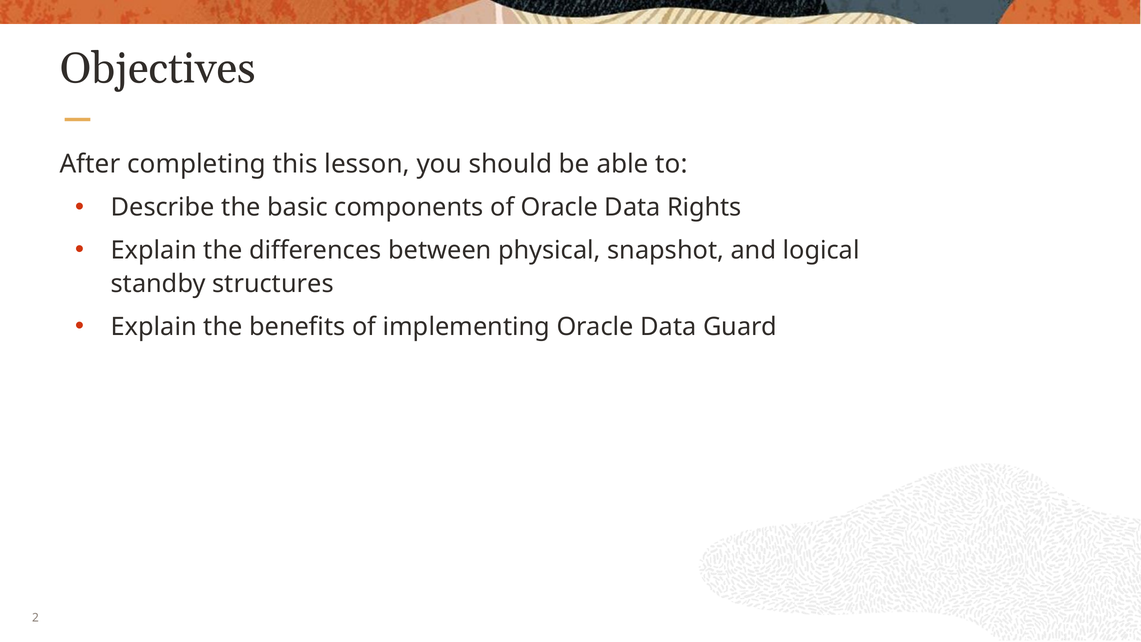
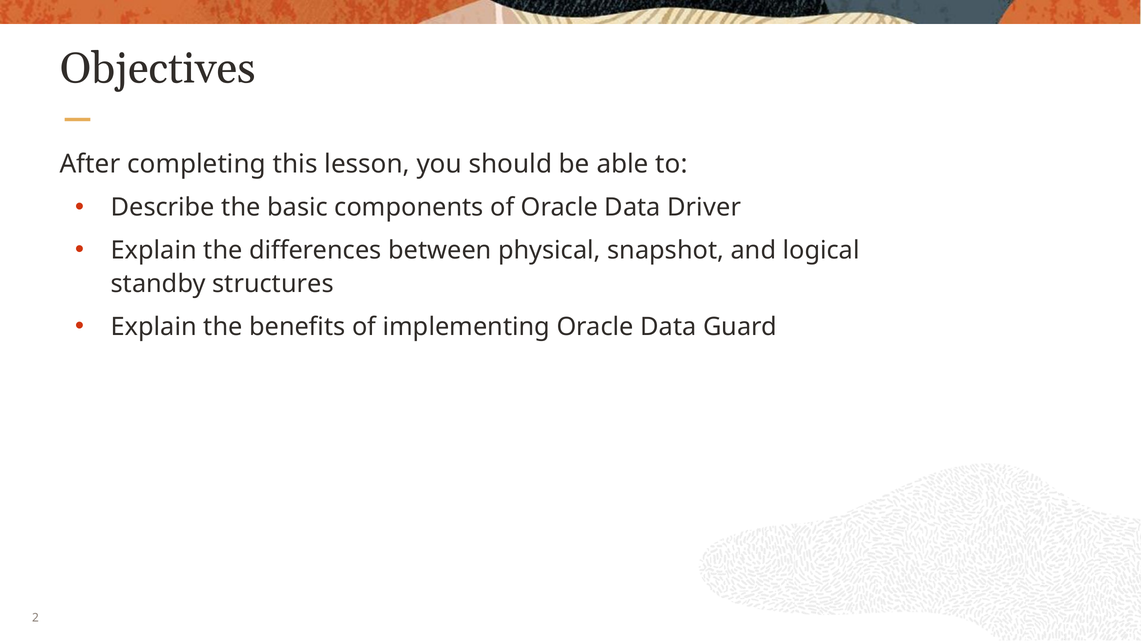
Rights: Rights -> Driver (704, 207)
